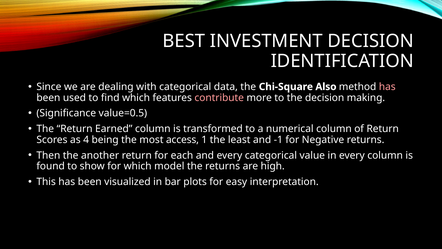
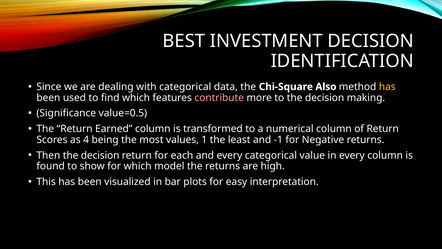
has colour: pink -> yellow (387, 87)
access: access -> values (182, 140)
Then the another: another -> decision (100, 155)
